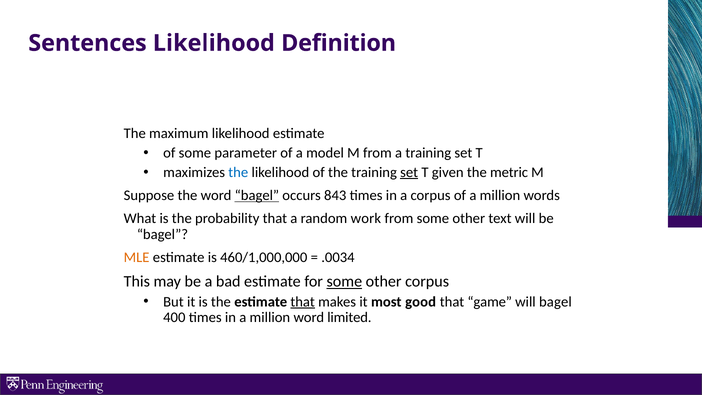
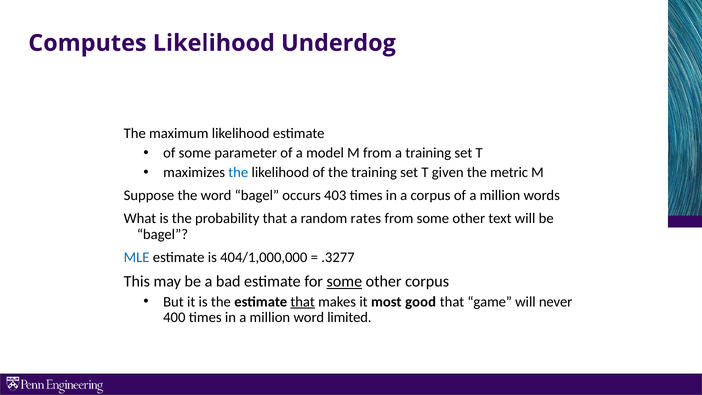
Sentences: Sentences -> Computes (87, 43)
Definition: Definition -> Underdog (338, 43)
set underline: present -> none (409, 172)
bagel underline: present -> none (257, 195)
843: 843 -> 403 (335, 195)
work: work -> rates (366, 219)
MLE colour: orange -> blue (137, 257)
460/1,000,000: 460/1,000,000 -> 404/1,000,000 (264, 257)
.0034: .0034 -> .3277 (338, 257)
will bagel: bagel -> never (556, 302)
